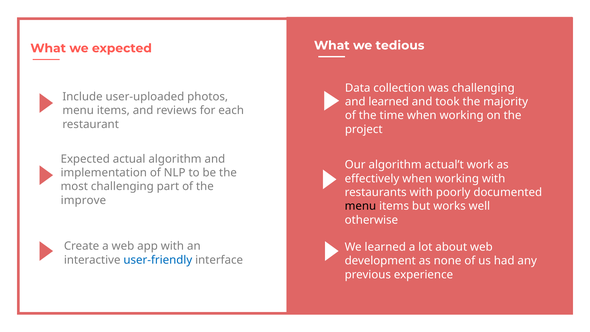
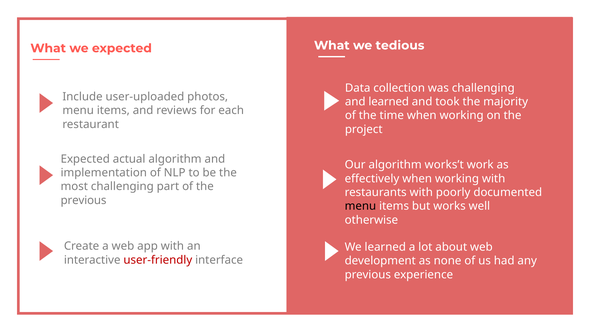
actual’t: actual’t -> works’t (444, 165)
improve: improve -> previous (84, 200)
user-friendly colour: blue -> red (158, 260)
